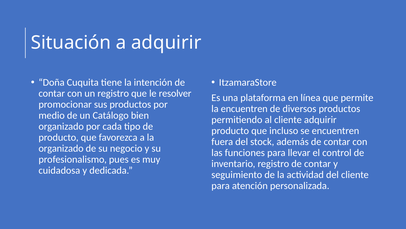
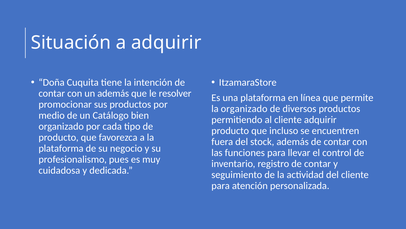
un registro: registro -> además (113, 93)
la encuentren: encuentren -> organizado (244, 109)
organizado: organizado -> plataforma (61, 148)
